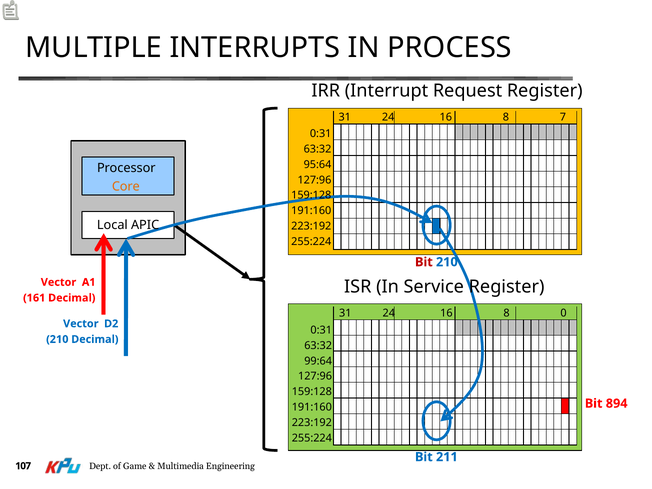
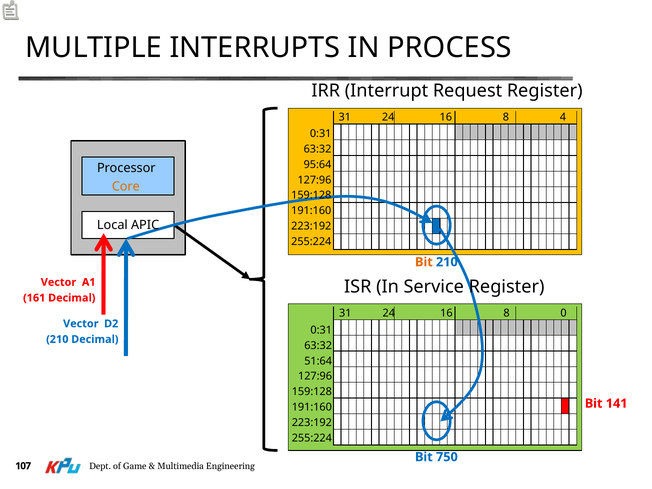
7: 7 -> 4 (563, 117)
Bit colour: red -> orange (424, 262)
99:64: 99:64 -> 51:64 (318, 361)
894: 894 -> 141 (617, 403)
211: 211 -> 750 (447, 457)
